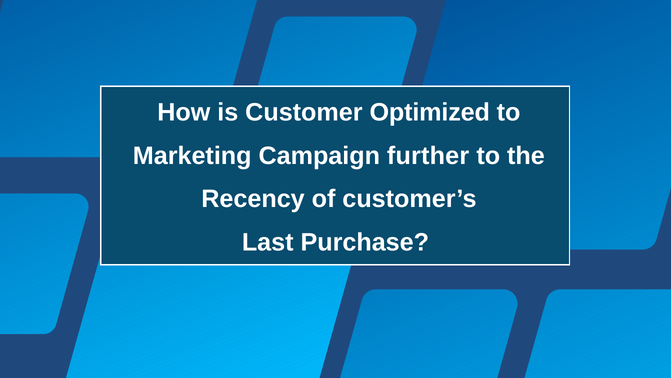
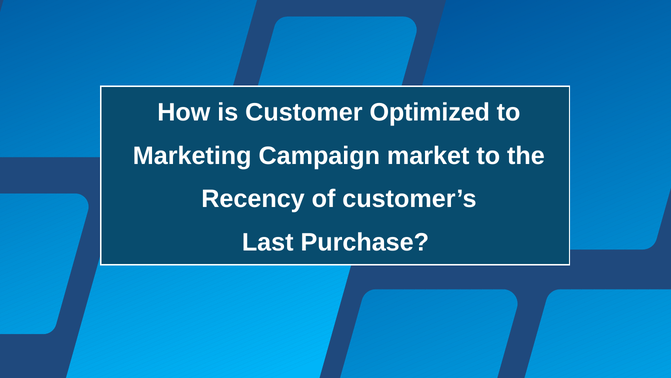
further: further -> market (428, 156)
